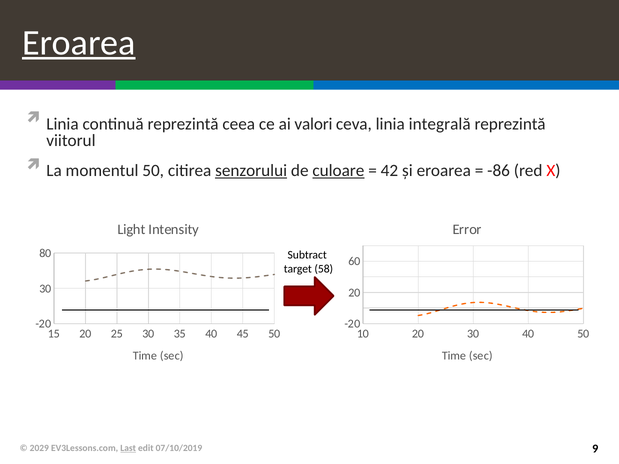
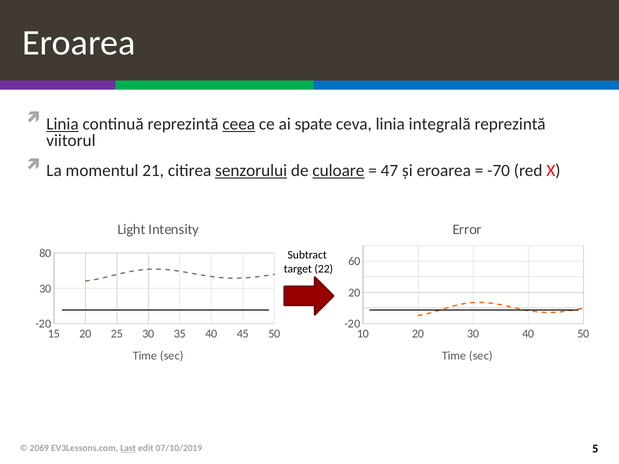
Eroarea underline: present -> none (79, 43)
Linia underline: none -> present (62, 124)
ceea underline: none -> present (239, 124)
valori: valori -> spate (313, 124)
momentul 50: 50 -> 21 (153, 171)
42: 42 -> 47 (389, 171)
-86: -86 -> -70 (499, 171)
58: 58 -> 22 (324, 269)
2029: 2029 -> 2069 (39, 449)
9: 9 -> 5 (595, 449)
